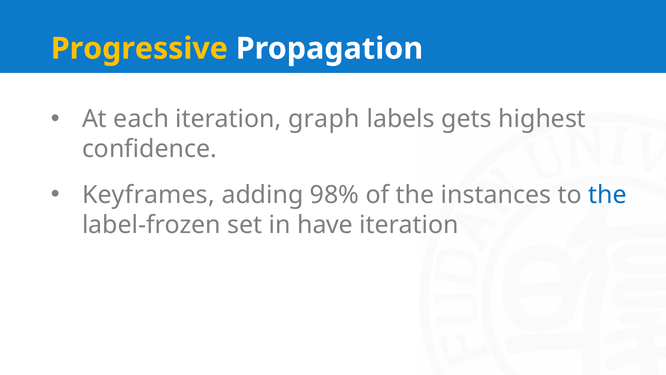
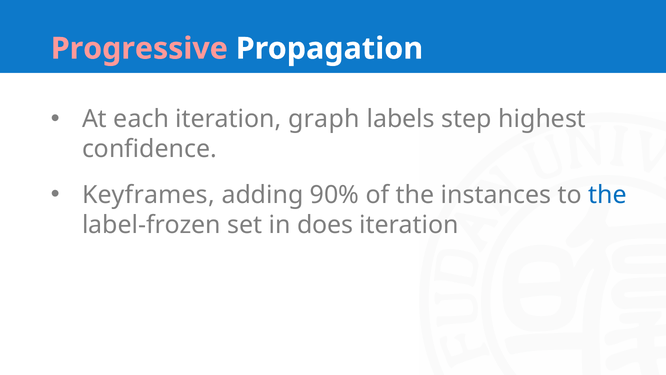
Progressive colour: yellow -> pink (139, 49)
gets: gets -> step (467, 119)
98%: 98% -> 90% (335, 195)
have: have -> does (325, 225)
